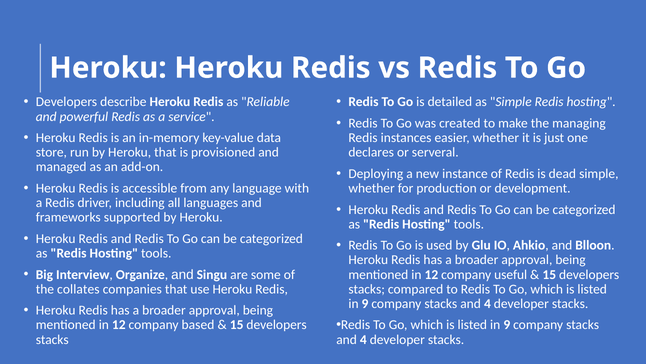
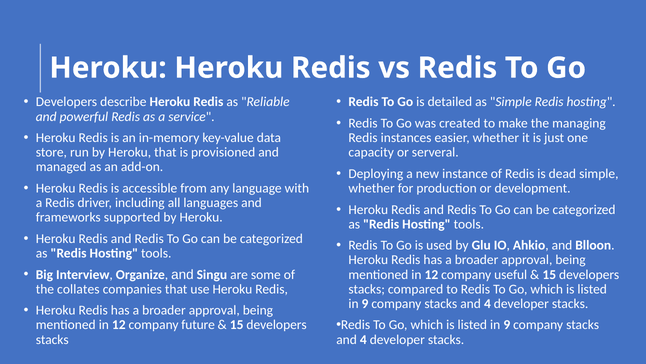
declares: declares -> capacity (371, 152)
based: based -> future (198, 324)
